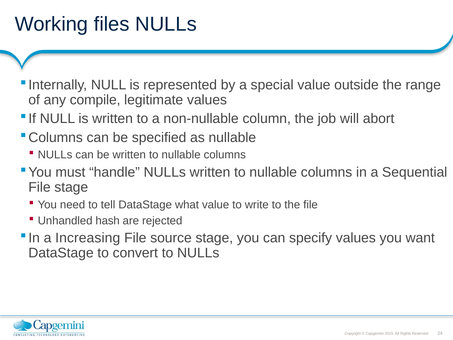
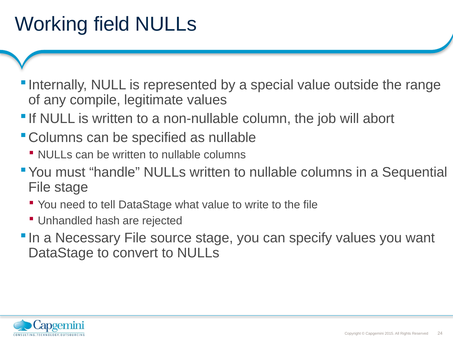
files: files -> field (112, 24)
Increasing: Increasing -> Necessary (88, 238)
